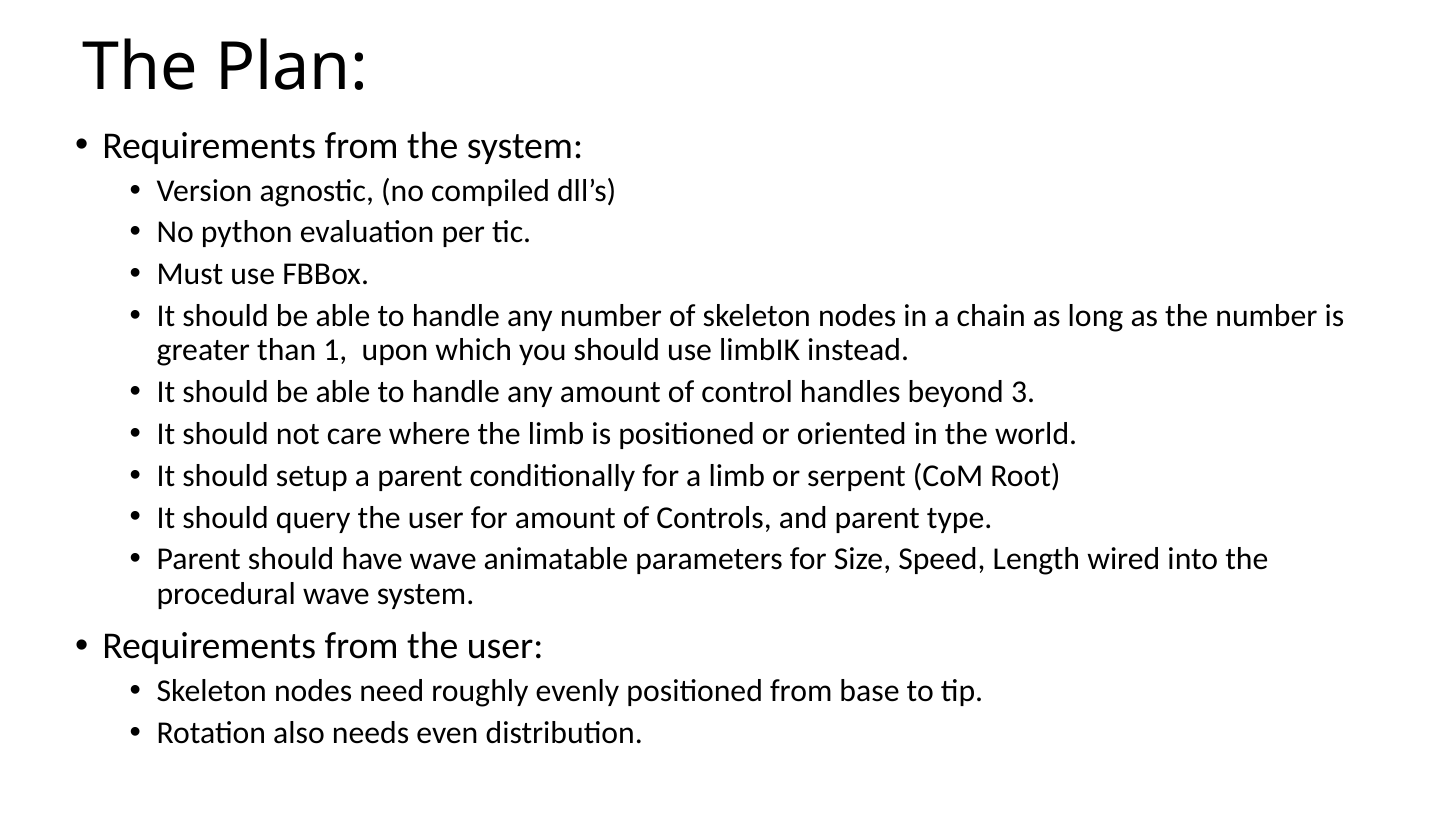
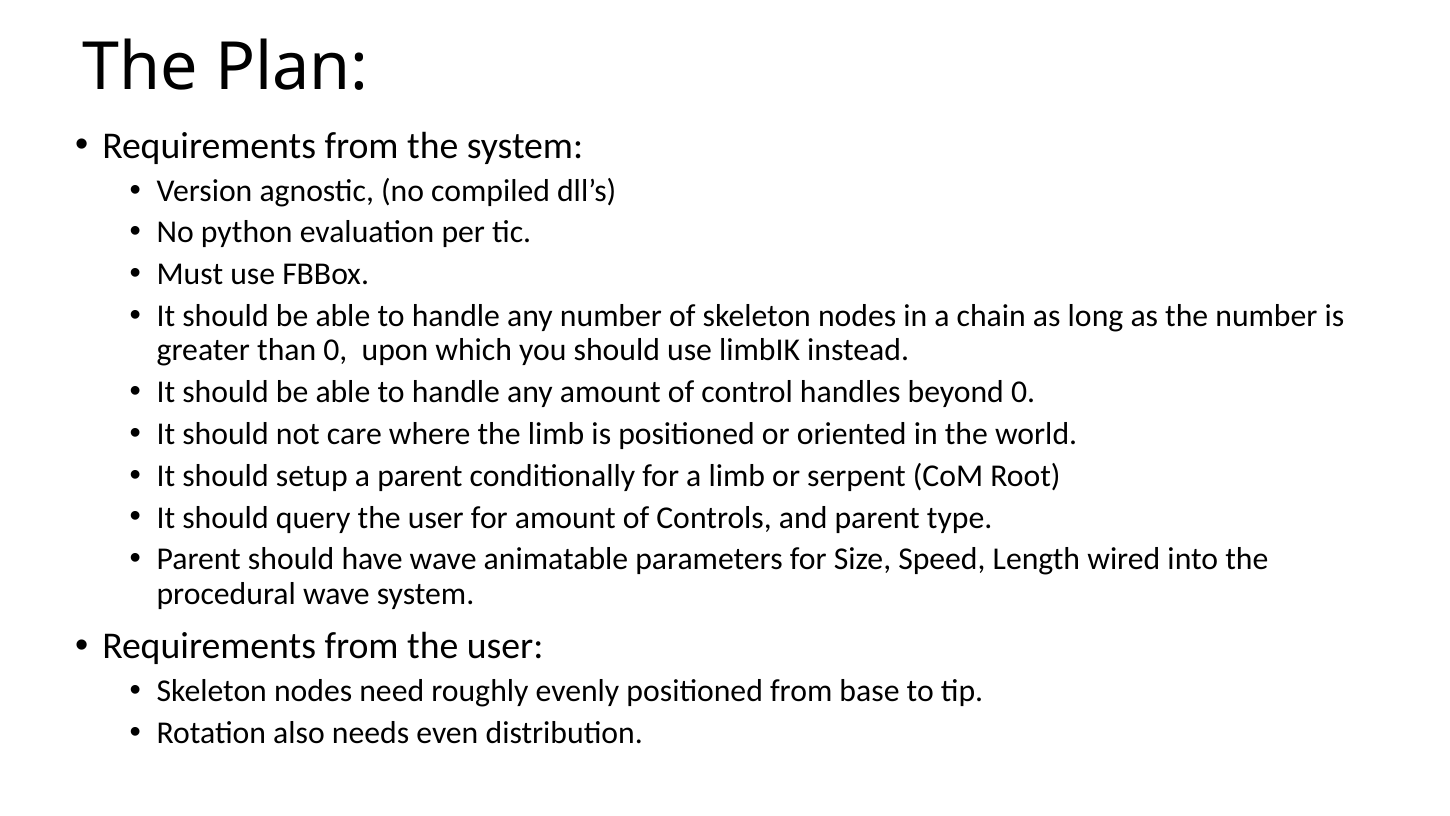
than 1: 1 -> 0 (335, 350)
beyond 3: 3 -> 0 (1023, 392)
